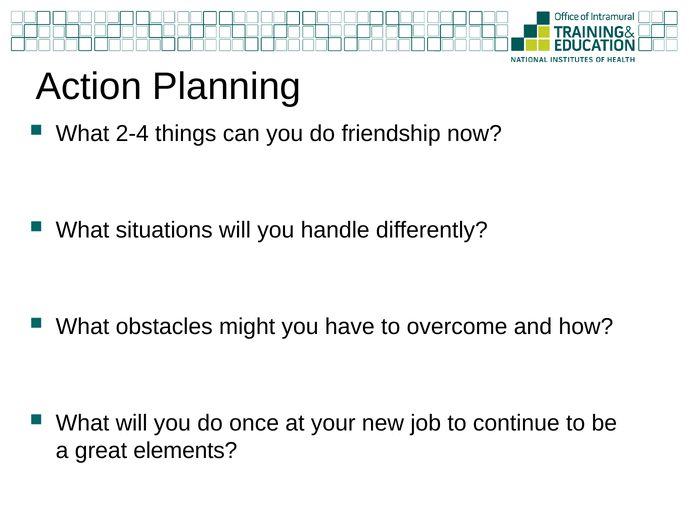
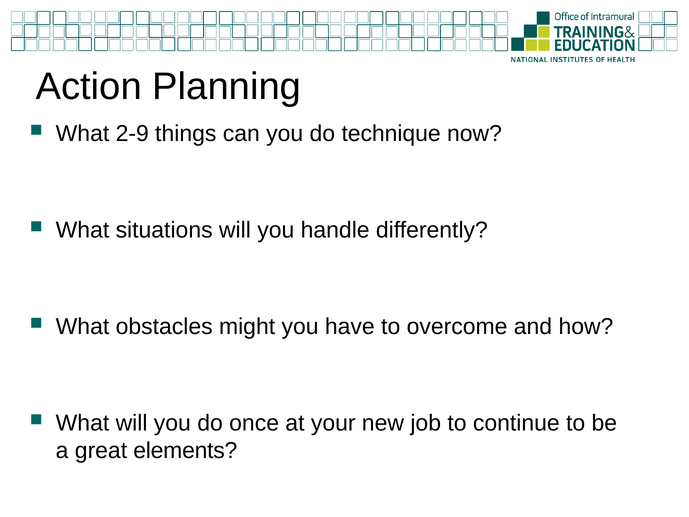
2-4: 2-4 -> 2-9 (132, 134)
friendship: friendship -> technique (391, 134)
